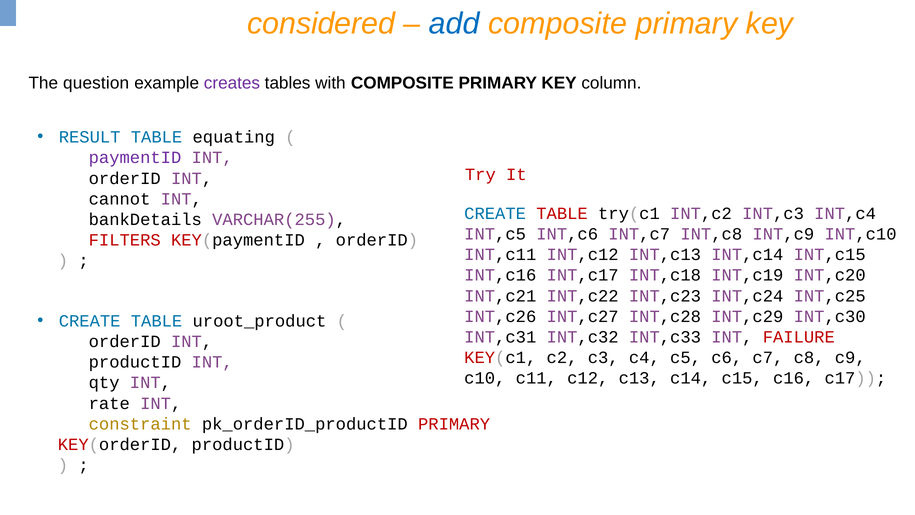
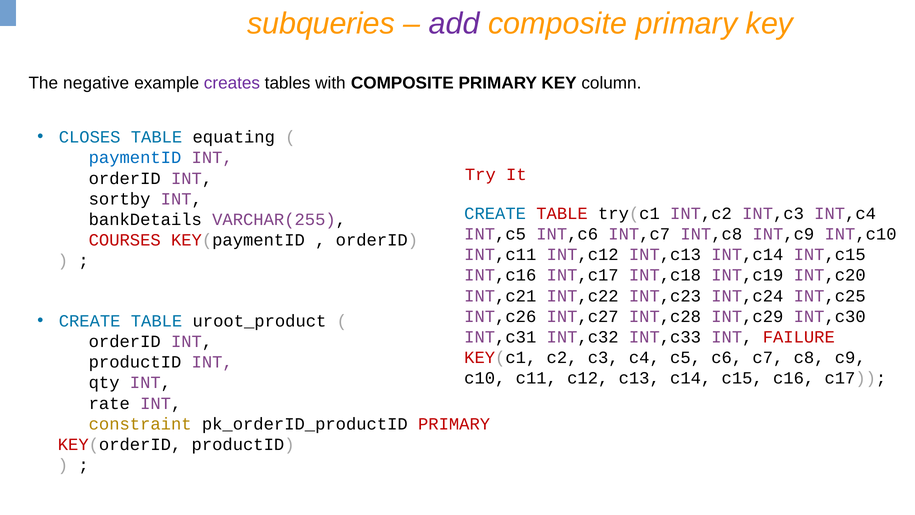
considered: considered -> subqueries (321, 24)
add colour: blue -> purple (454, 24)
question: question -> negative (96, 83)
RESULT: RESULT -> CLOSES (90, 137)
paymentID colour: purple -> blue (135, 158)
cannot: cannot -> sortby (120, 199)
FILTERS: FILTERS -> COURSES (125, 240)
